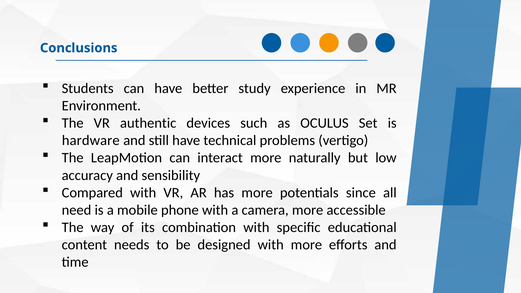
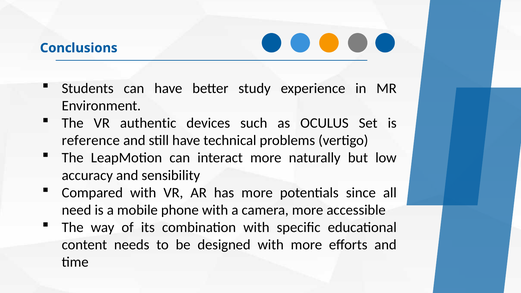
hardware: hardware -> reference (91, 141)
